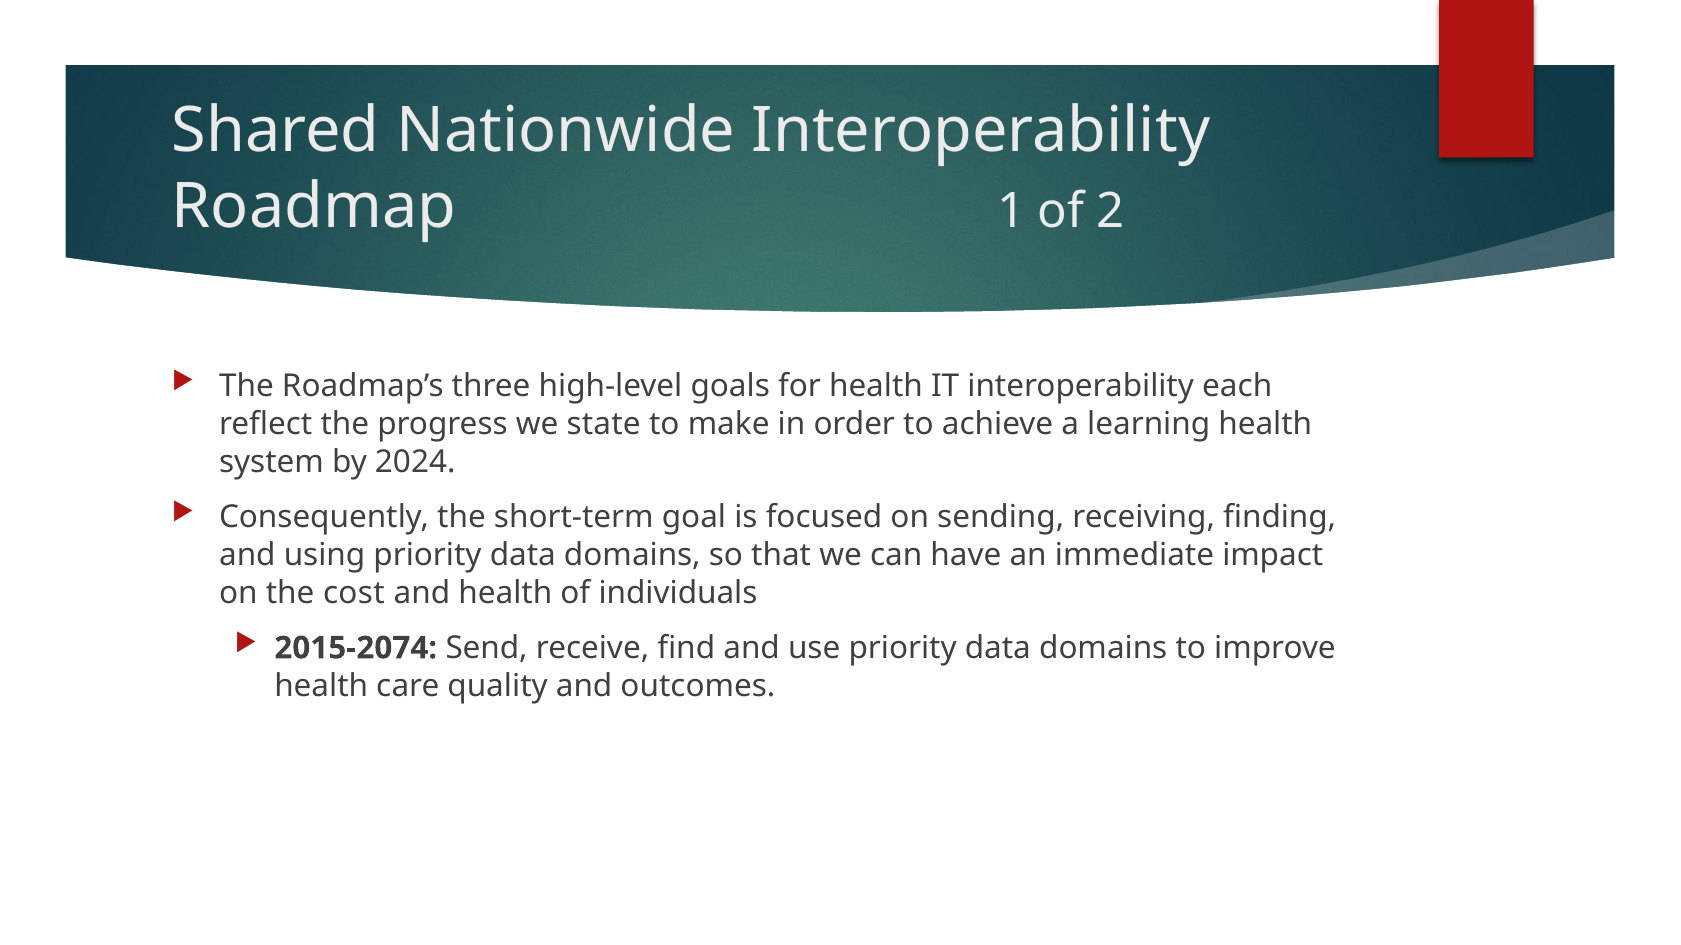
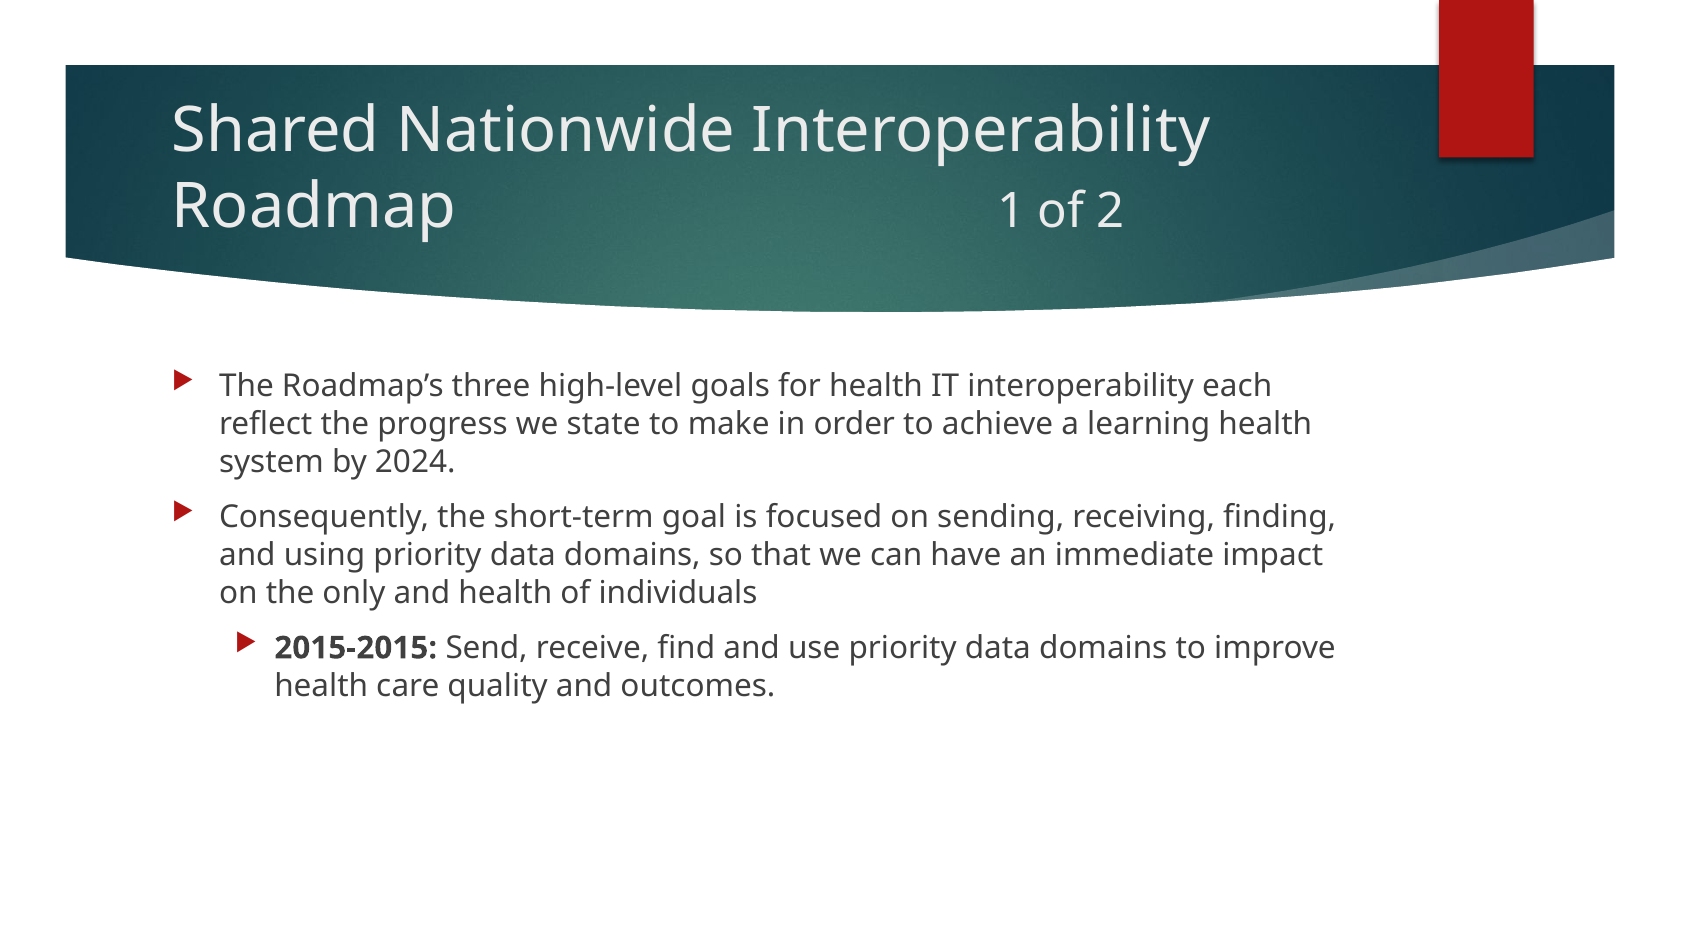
cost: cost -> only (354, 593)
2015-2074: 2015-2074 -> 2015-2015 (356, 648)
